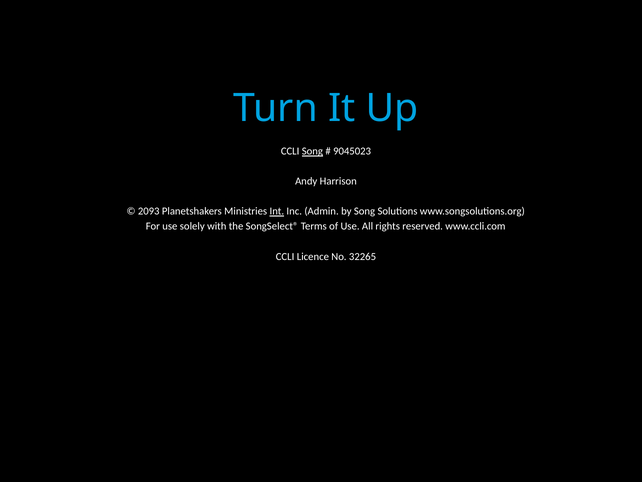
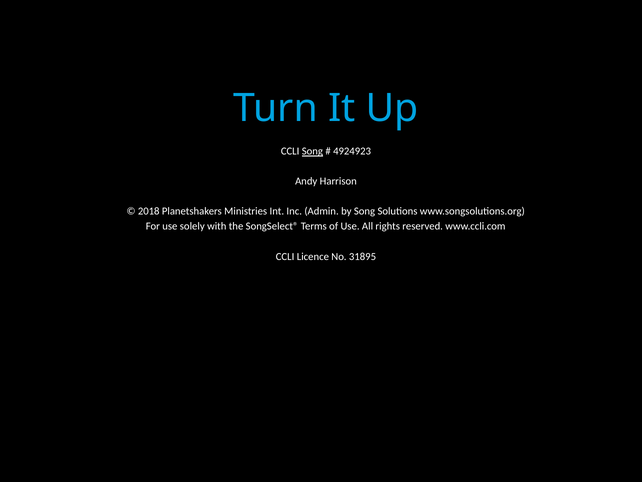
9045023: 9045023 -> 4924923 (352, 151)
2093: 2093 -> 2018 (149, 211)
Int underline: present -> none (277, 211)
32265: 32265 -> 31895 (363, 256)
